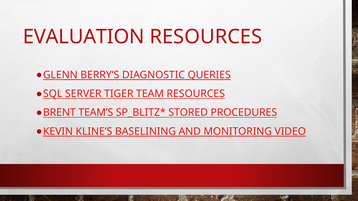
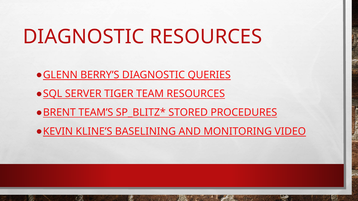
EVALUATION: EVALUATION -> DIAGNOSTIC (84, 37)
